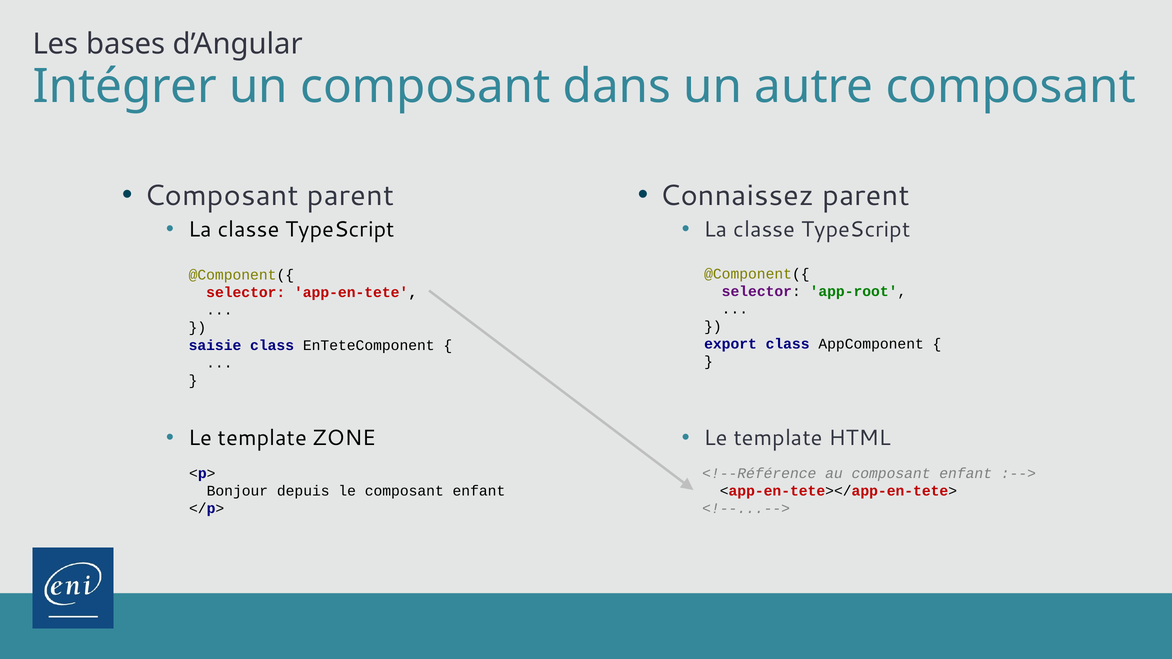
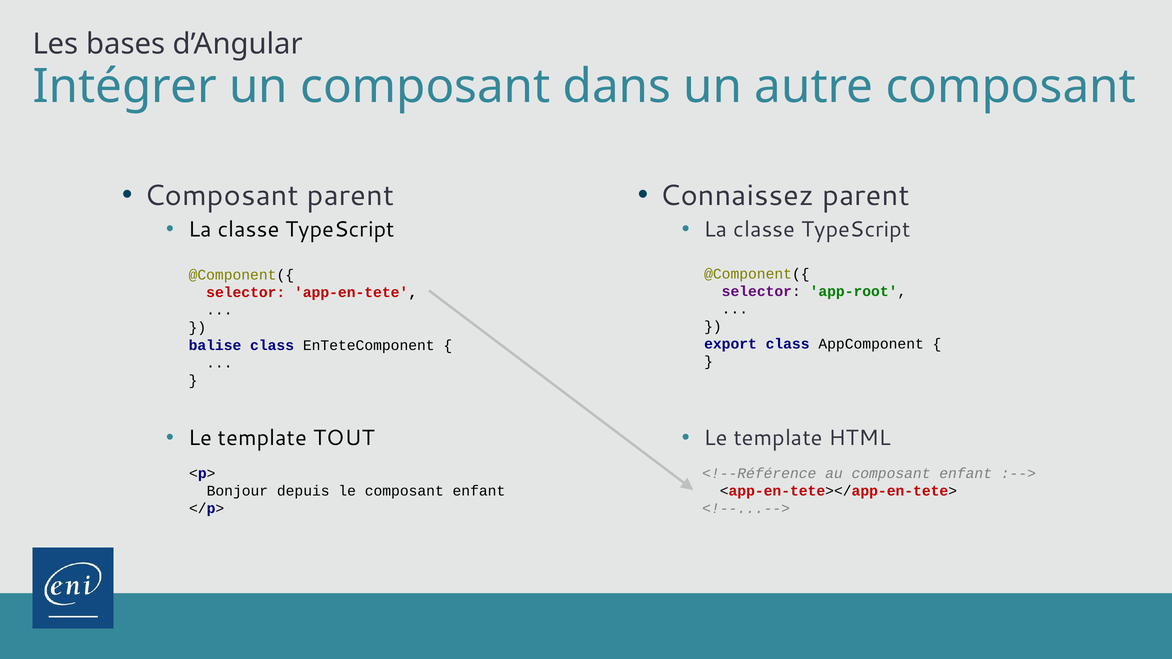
saisie: saisie -> balise (215, 345)
ZONE: ZONE -> TOUT (344, 438)
